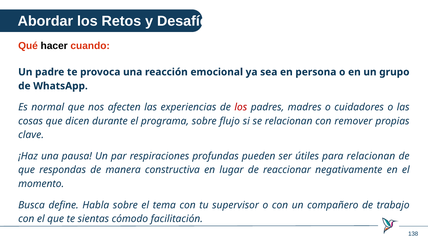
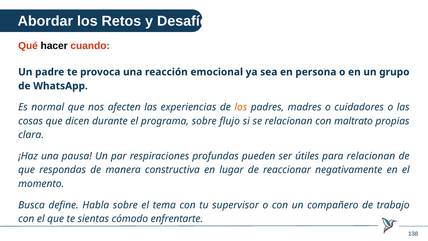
los colour: red -> orange (241, 107)
remover: remover -> maltrato (354, 121)
clave: clave -> clara (31, 135)
facilitación: facilitación -> enfrentarte (177, 219)
